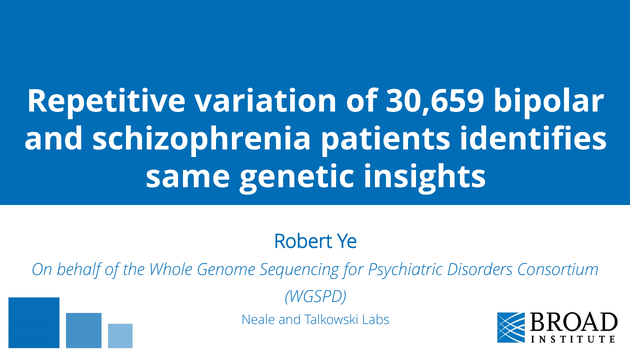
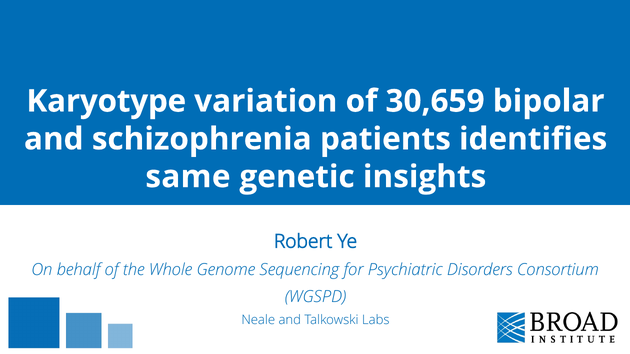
Repetitive: Repetitive -> Karyotype (106, 101)
